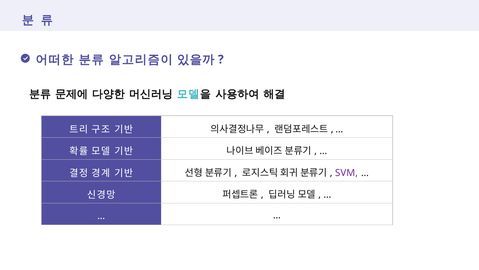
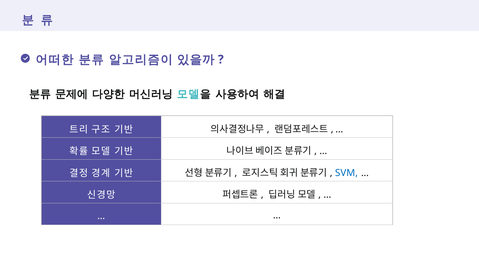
SVM colour: purple -> blue (346, 172)
